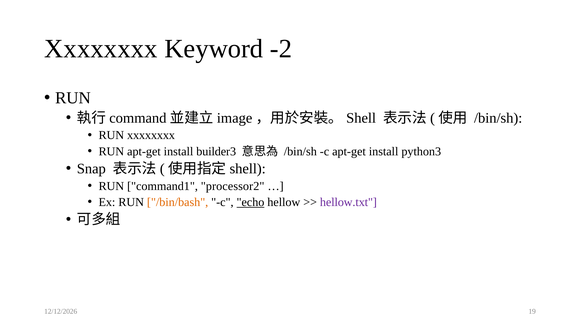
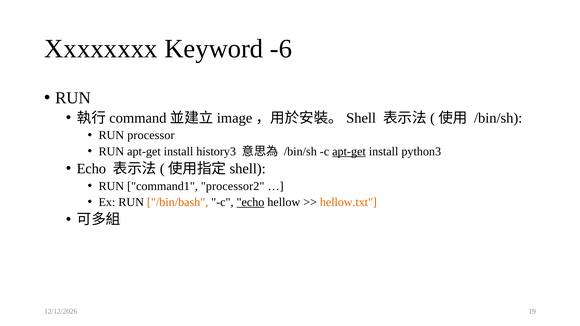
-2: -2 -> -6 (281, 49)
RUN xxxxxxxx: xxxxxxxx -> processor (151, 135)
builder3: builder3 -> history3 (216, 151)
apt-get underline: none -> present (349, 151)
Snap: Snap -> Echo (91, 169)
hellow.txt colour: purple -> orange (348, 202)
